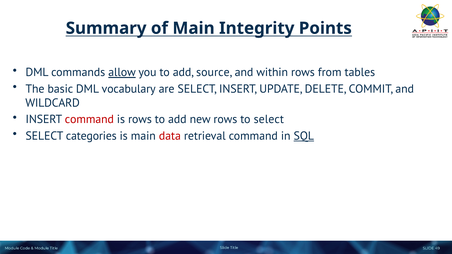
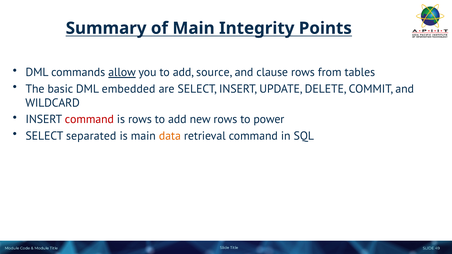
within: within -> clause (272, 72)
vocabulary: vocabulary -> embedded (129, 89)
to select: select -> power (269, 120)
categories: categories -> separated (91, 136)
data colour: red -> orange (170, 136)
SQL underline: present -> none (304, 136)
